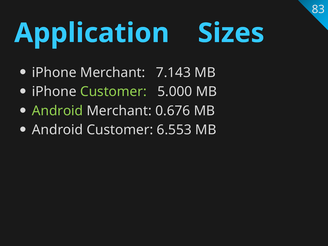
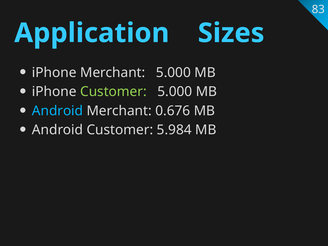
Merchant 7.143: 7.143 -> 5.000 (173, 73)
Android colour: light green -> light blue (58, 111)
6.553: 6.553 -> 5.984 (174, 130)
